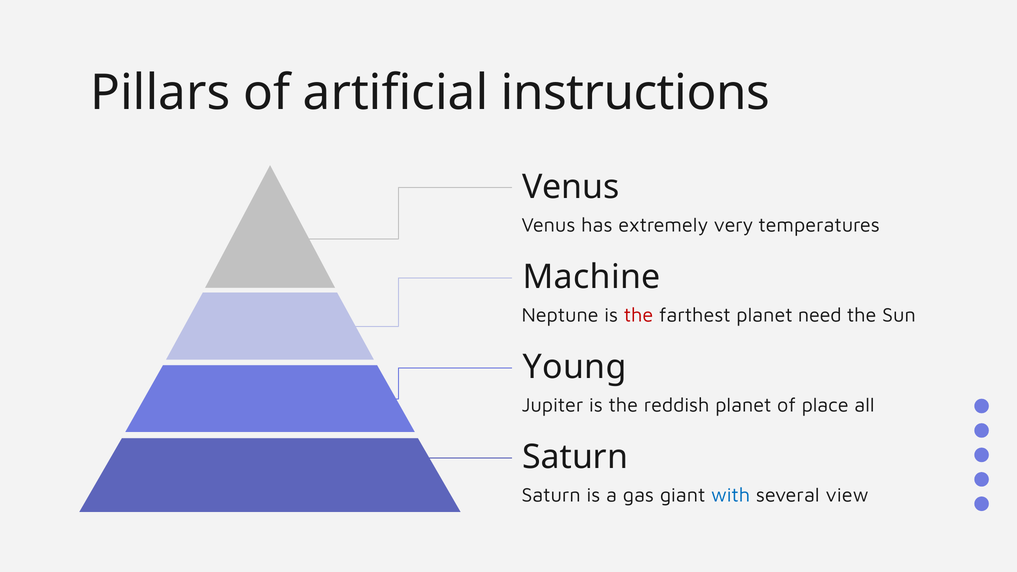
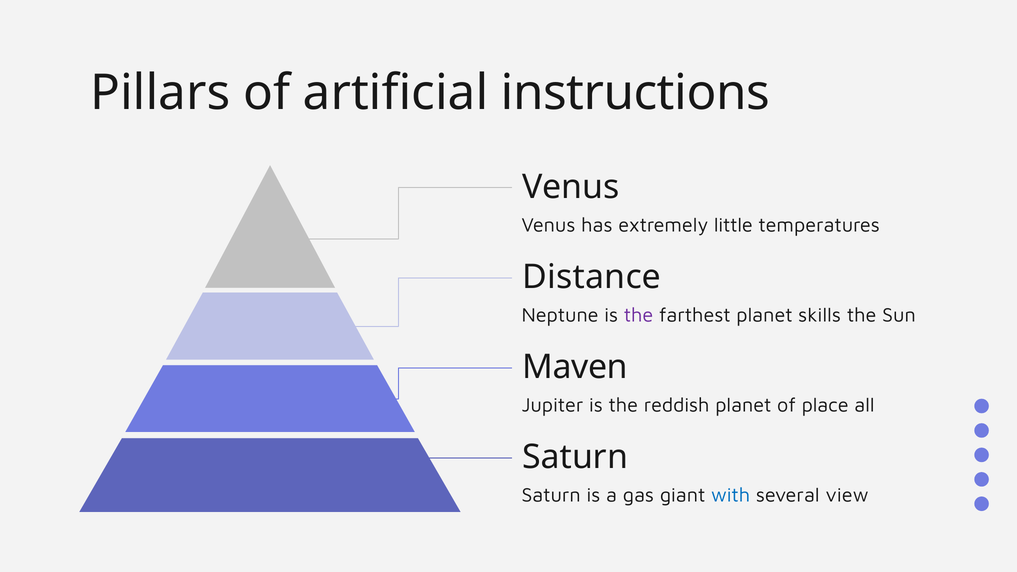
very: very -> little (733, 225)
Machine: Machine -> Distance (592, 277)
the colour: red -> purple (639, 315)
need: need -> skills (820, 315)
Young: Young -> Maven (575, 367)
